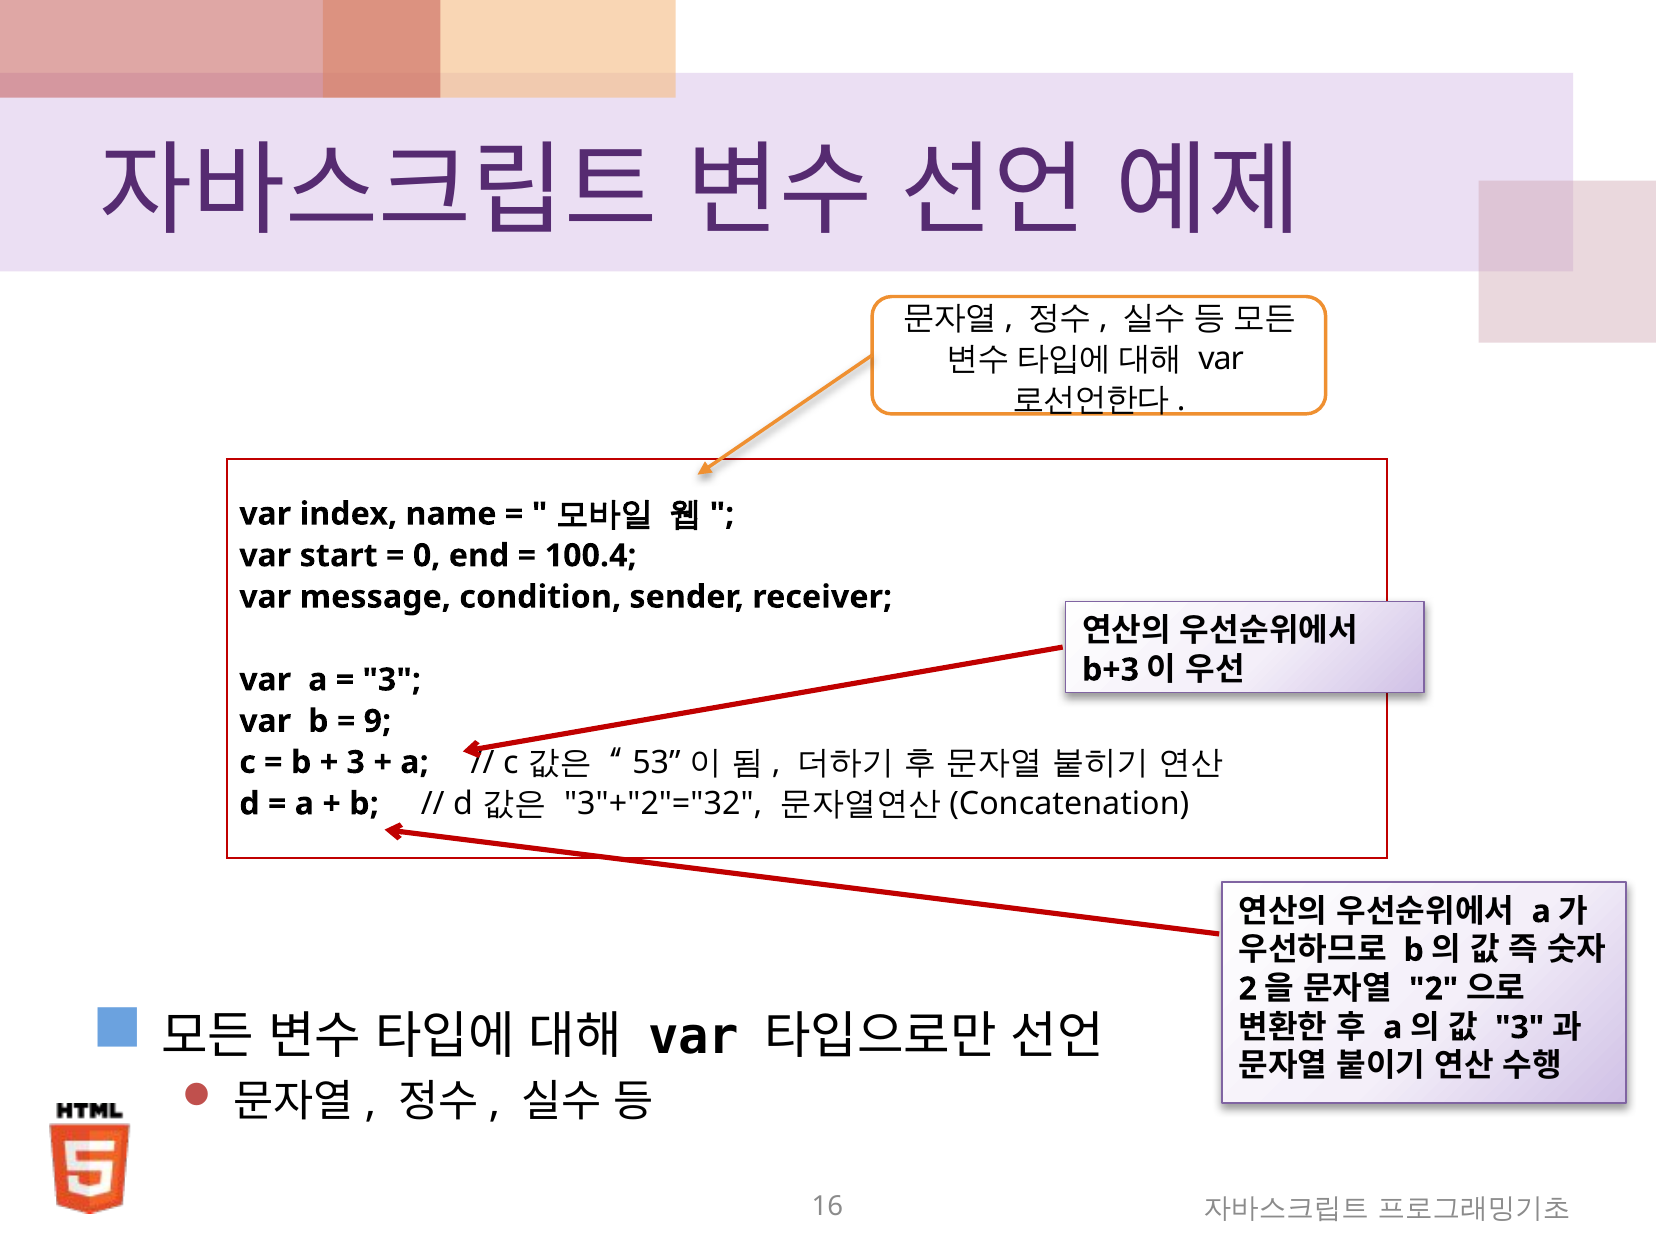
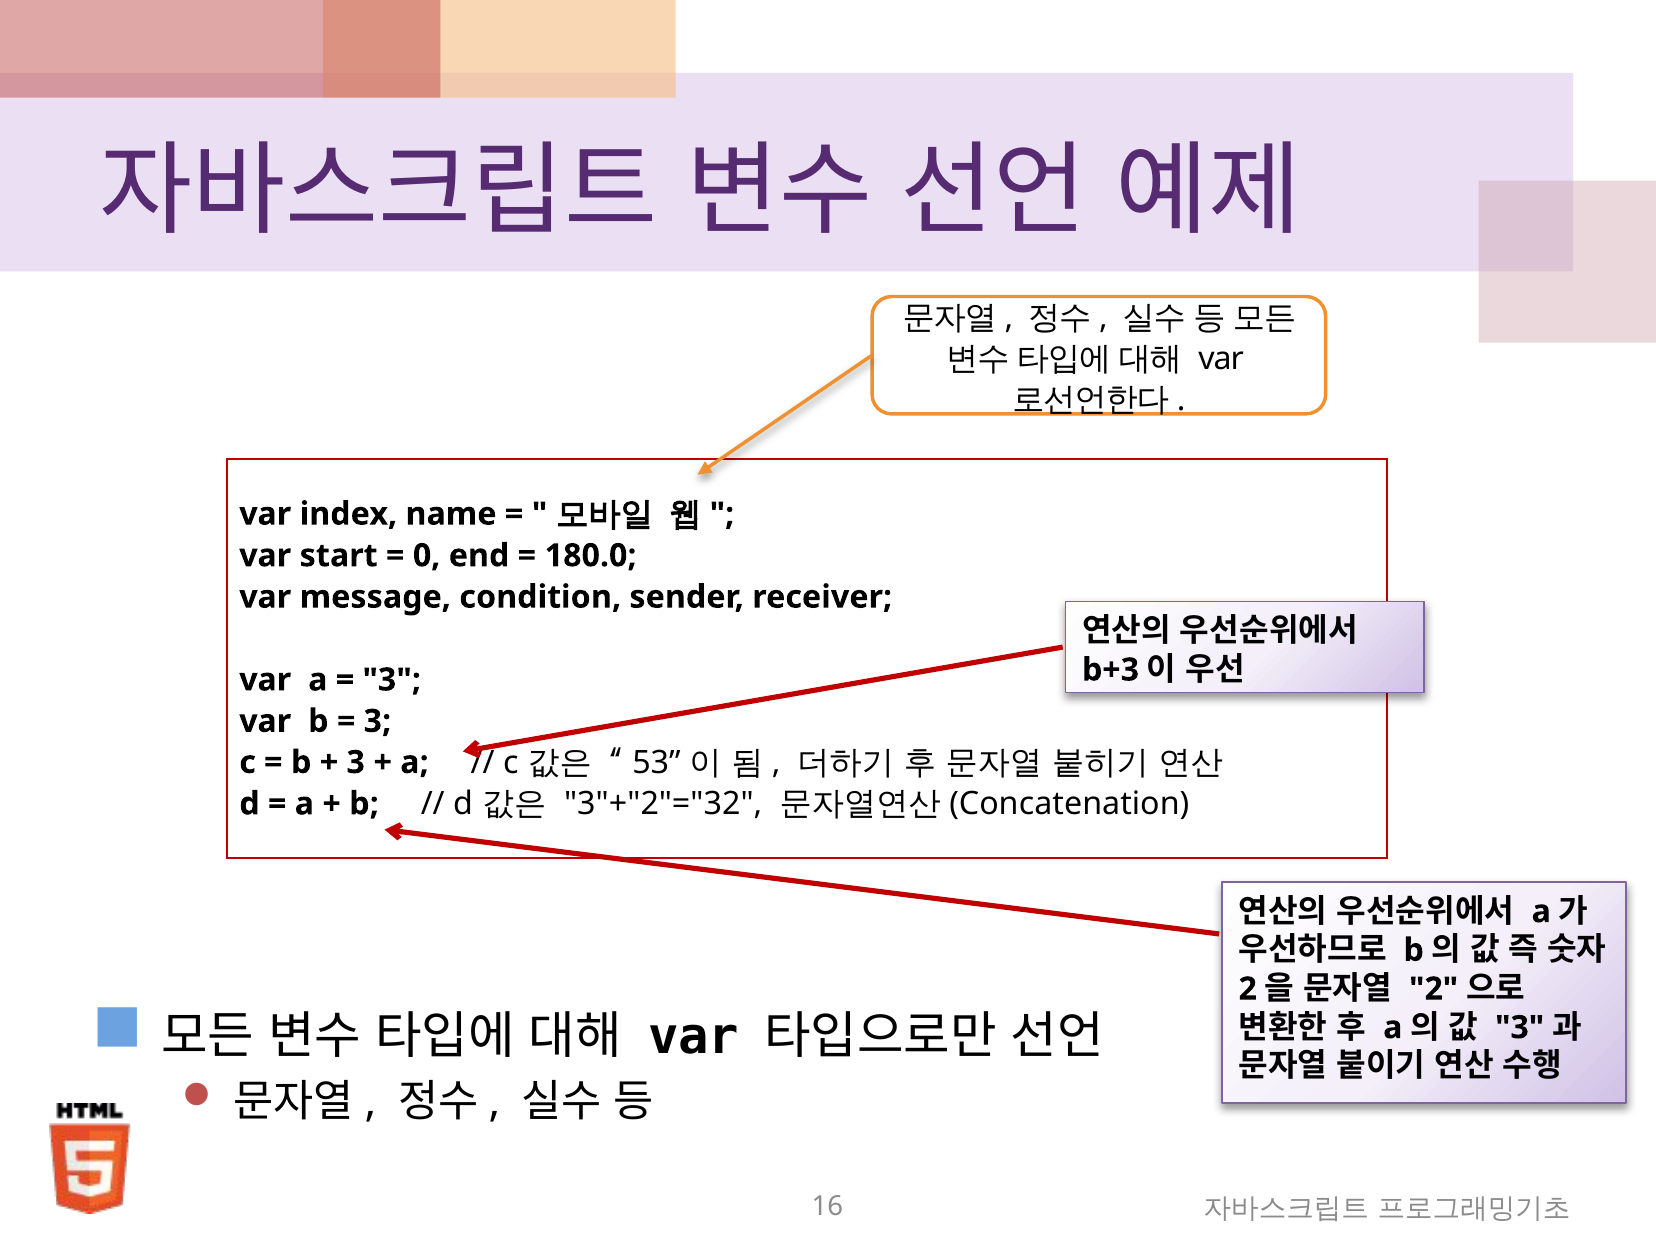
100.4: 100.4 -> 180.0 (591, 556)
9: 9 -> 3 (377, 721)
